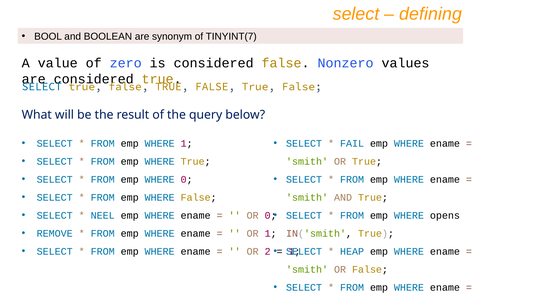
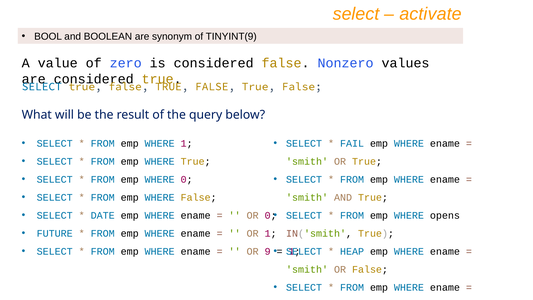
defining: defining -> activate (431, 14)
TINYINT(7: TINYINT(7 -> TINYINT(9 (231, 37)
NEEL: NEEL -> DATE (103, 215)
REMOVE: REMOVE -> FUTURE (55, 233)
2: 2 -> 9 (268, 251)
